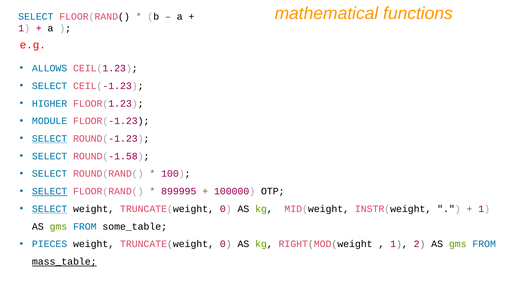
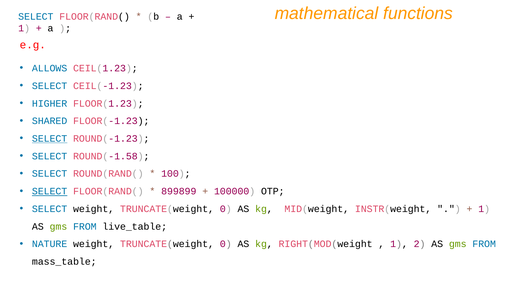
MODULE: MODULE -> SHARED (50, 121)
899995: 899995 -> 899899 (179, 192)
SELECT underline: present -> none (50, 209)
some_table: some_table -> live_table (135, 227)
PIECES: PIECES -> NATURE (50, 245)
mass_table underline: present -> none (64, 262)
